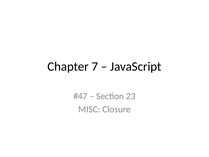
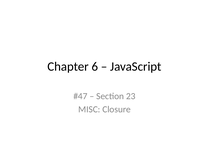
7: 7 -> 6 (95, 66)
